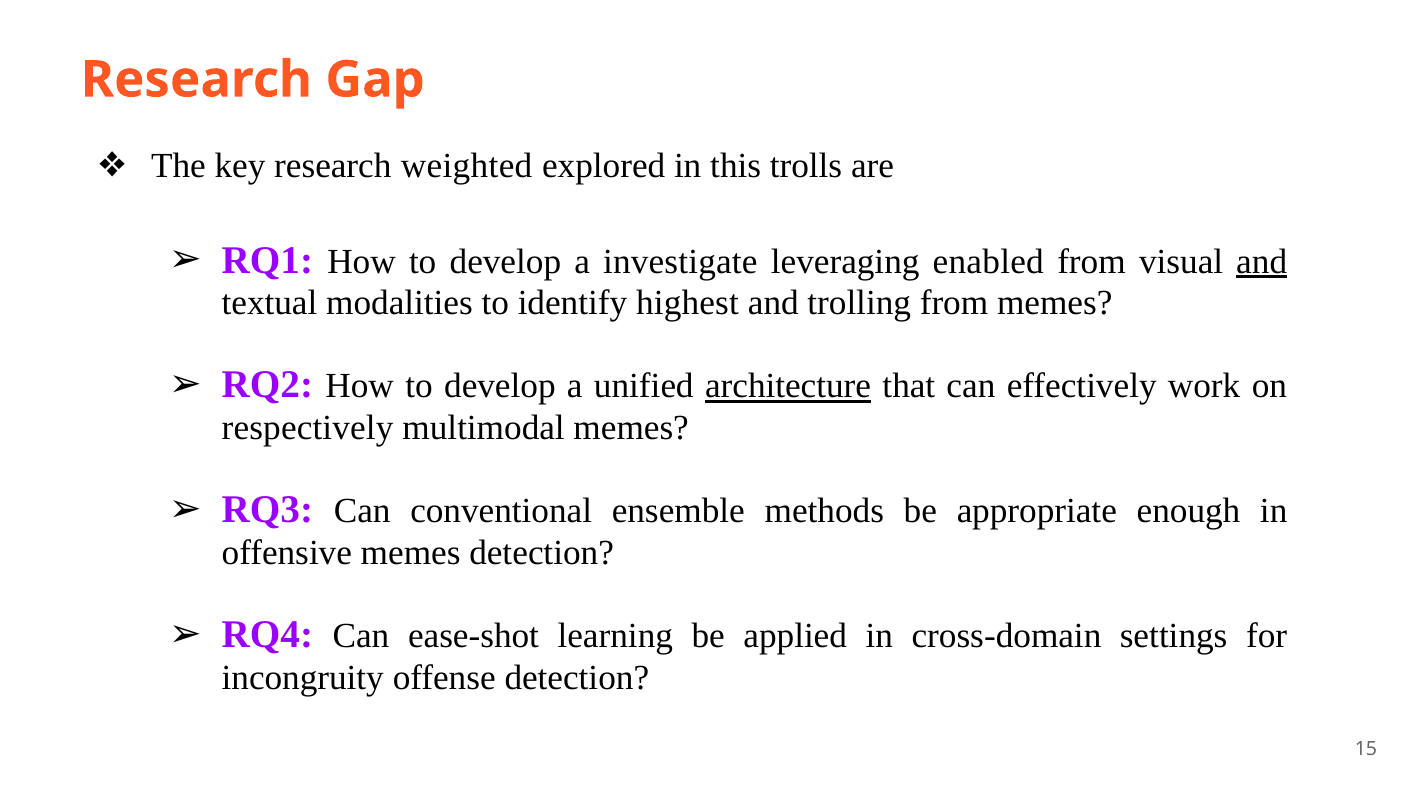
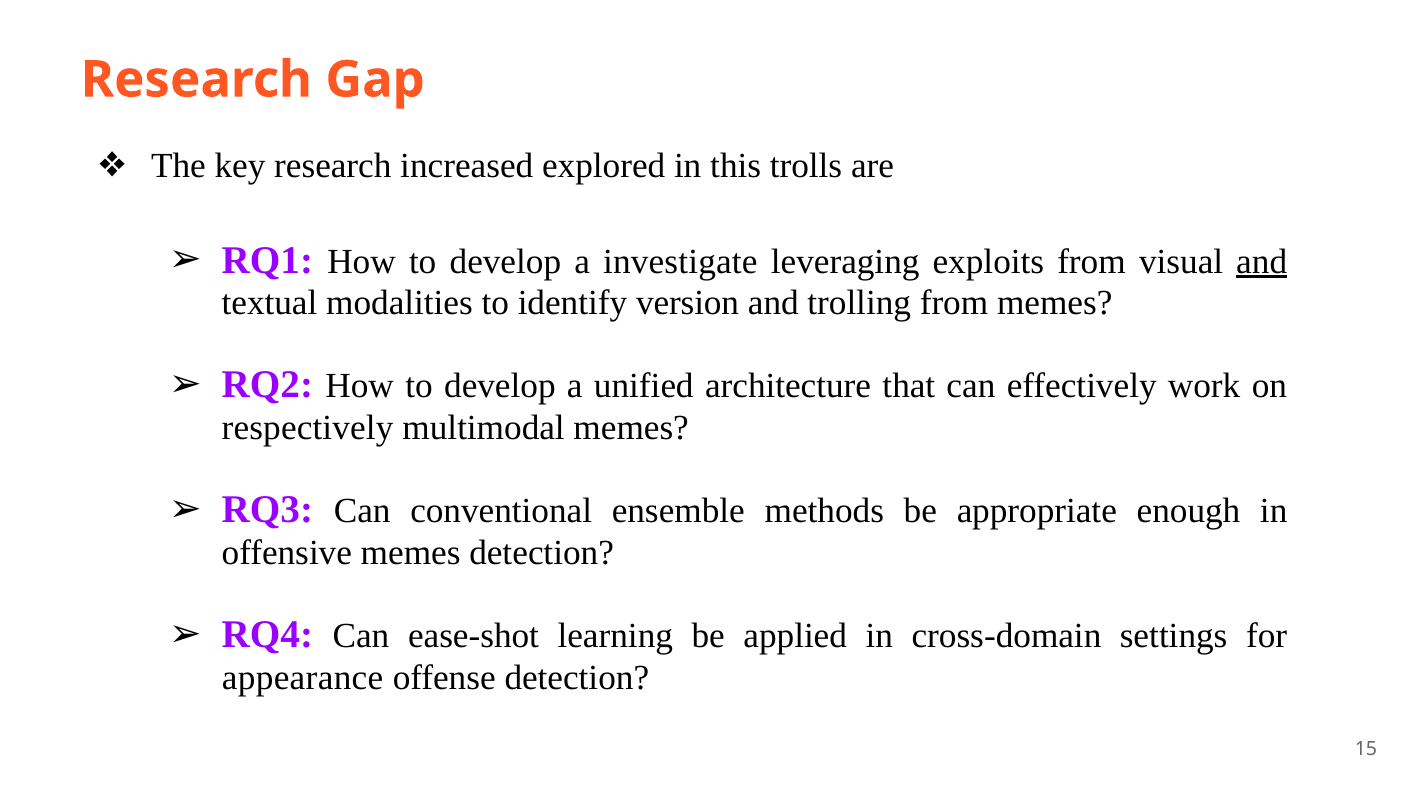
weighted: weighted -> increased (467, 166)
enabled: enabled -> exploits (988, 261)
highest: highest -> version (688, 303)
architecture underline: present -> none (788, 386)
incongruity: incongruity -> appearance (303, 678)
